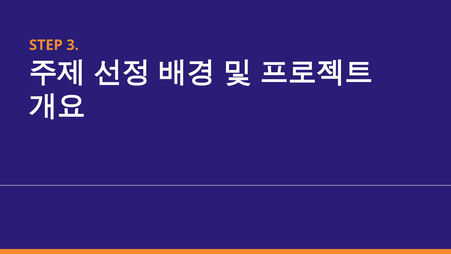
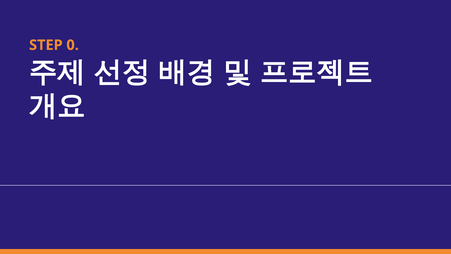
3: 3 -> 0 (73, 45)
